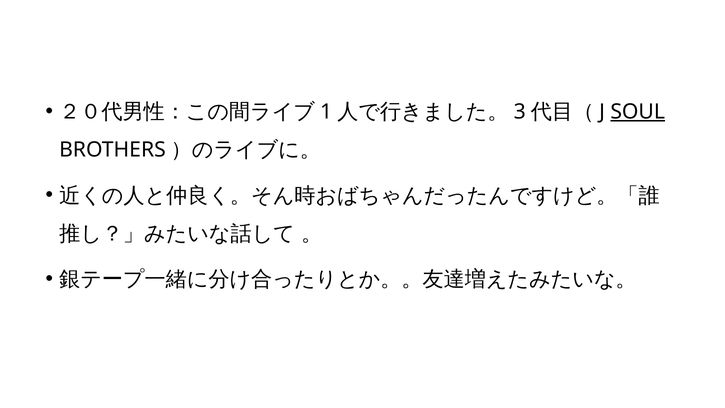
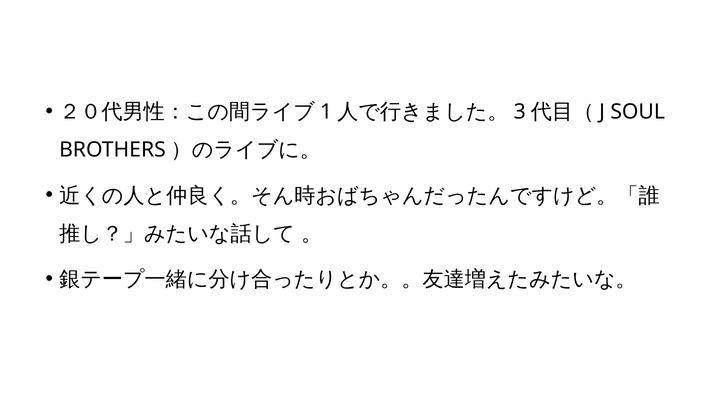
SOUL underline: present -> none (638, 112)
